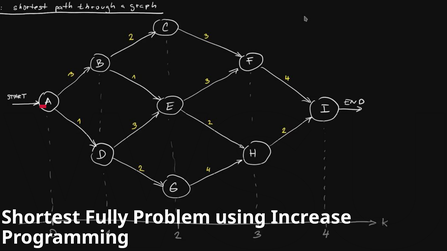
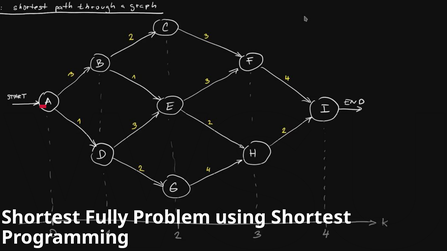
using Increase: Increase -> Shortest (311, 218)
